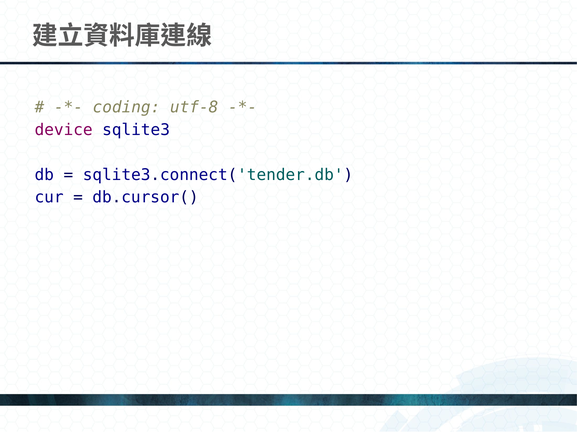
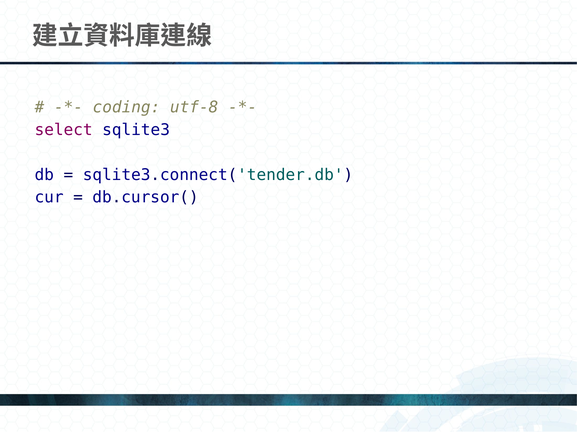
device: device -> select (64, 130)
